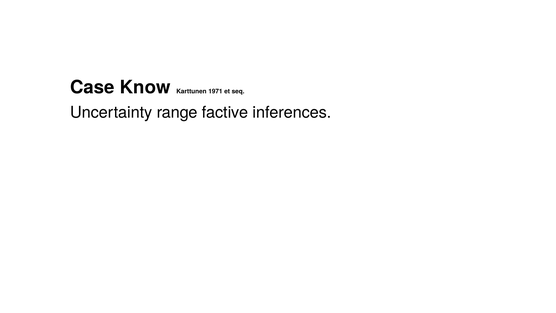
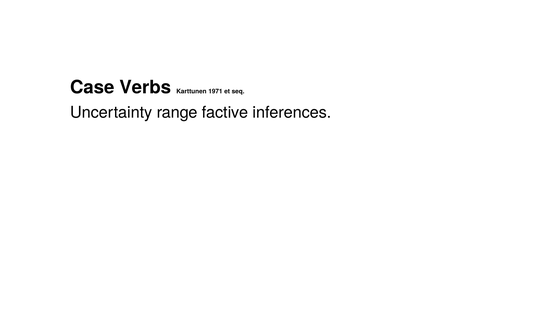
Know: Know -> Verbs (145, 87)
